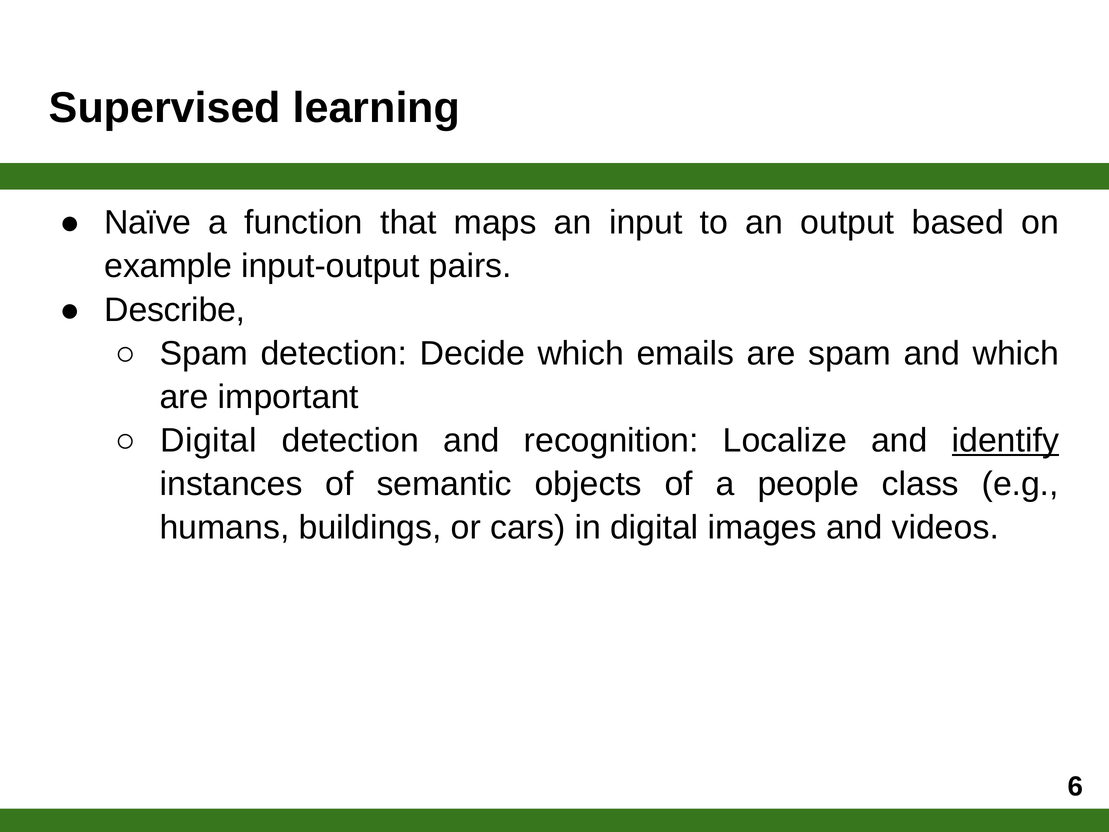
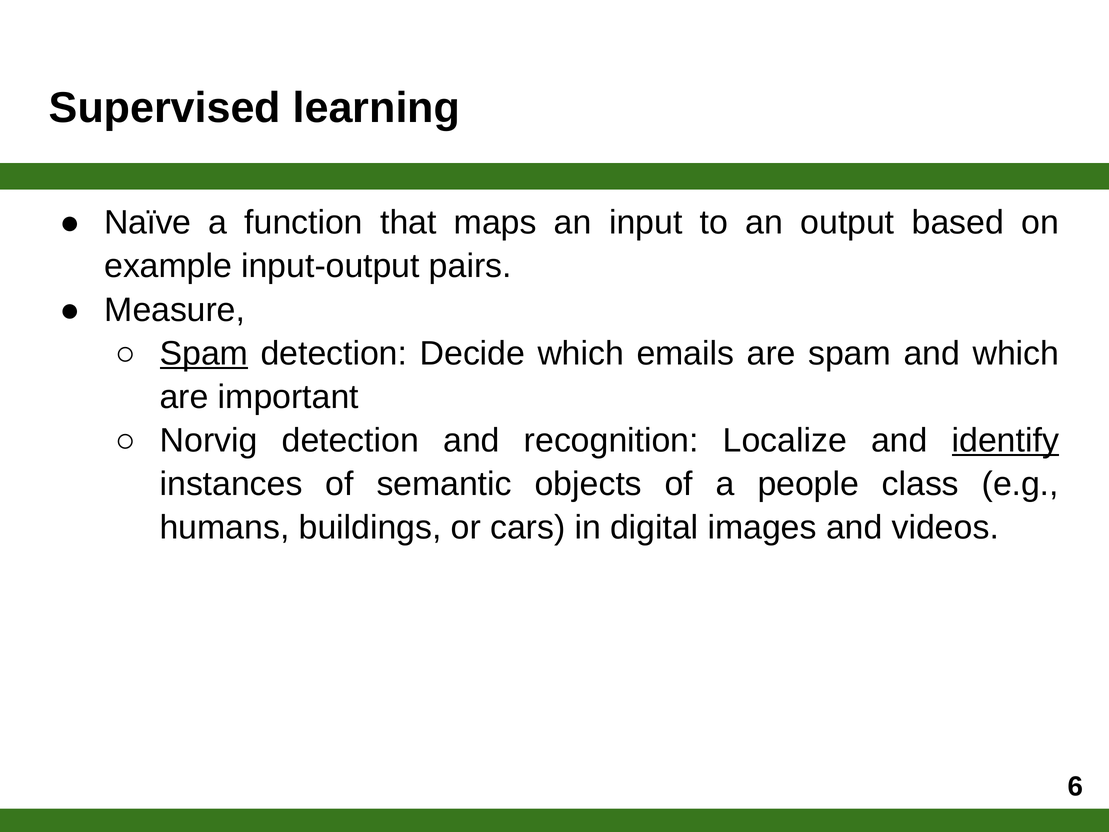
Describe: Describe -> Measure (175, 310)
Spam underline: none -> present (204, 353)
Digital: Digital -> Norvig (209, 440)
